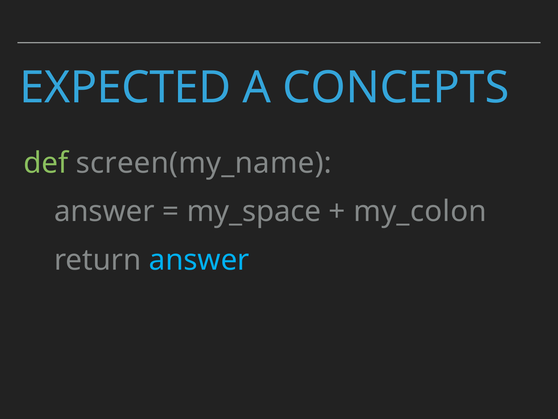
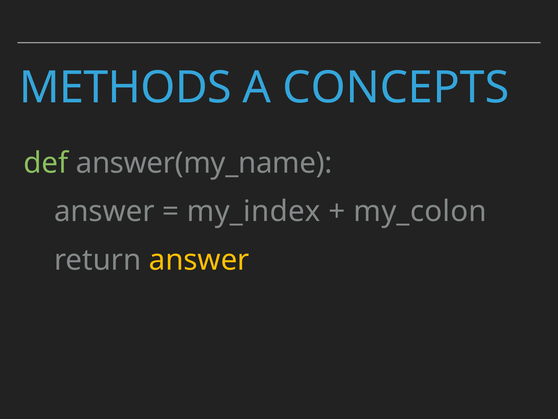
EXPECTED: EXPECTED -> METHODS (125, 88)
screen(my_name: screen(my_name -> answer(my_name (204, 163)
my_space: my_space -> my_index (254, 211)
answer colour: light blue -> yellow (199, 260)
